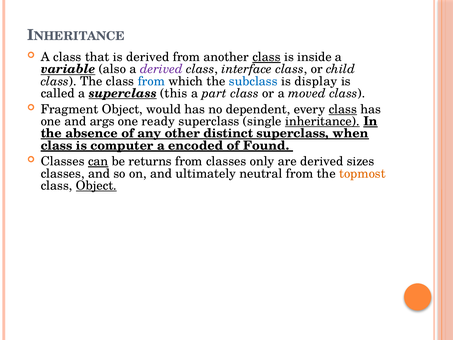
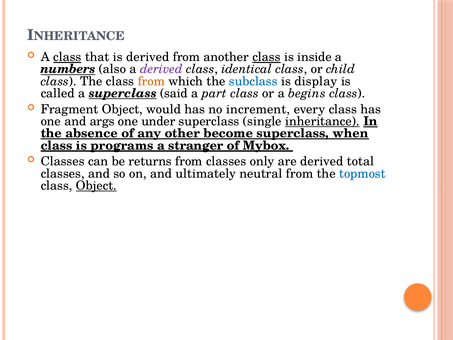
class underline: none -> present (67, 57)
variable: variable -> numbers (68, 69)
interface: interface -> identical (247, 69)
from colour: blue -> orange (151, 81)
this: this -> said (174, 93)
moved: moved -> begins (307, 93)
dependent: dependent -> increment (258, 109)
class underline: present -> none (343, 109)
ready: ready -> under (158, 121)
distinct: distinct -> become (228, 133)
computer: computer -> programs (122, 145)
encoded: encoded -> stranger (196, 145)
Found: Found -> Mybox (266, 145)
can underline: present -> none (98, 161)
sizes: sizes -> total (360, 161)
topmost colour: orange -> blue (362, 173)
